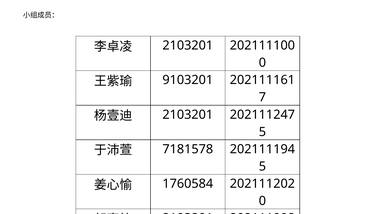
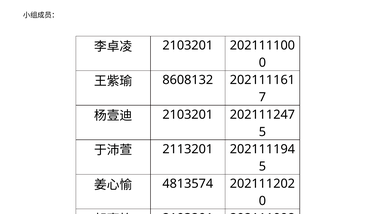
9103201: 9103201 -> 8608132 (188, 80)
7181578: 7181578 -> 2113201 (188, 149)
1760584: 1760584 -> 4813574 (188, 183)
